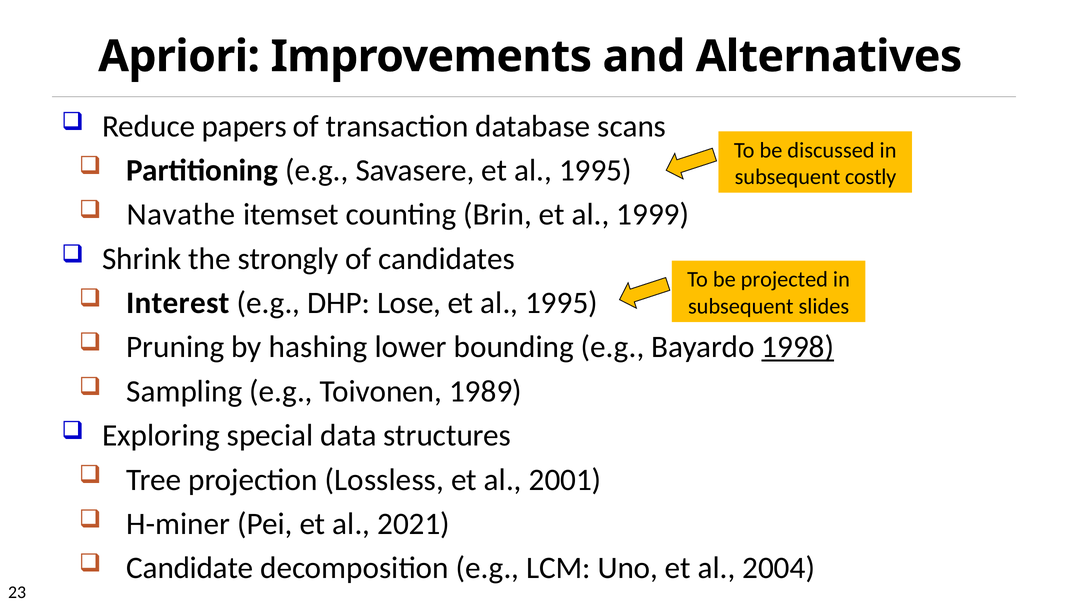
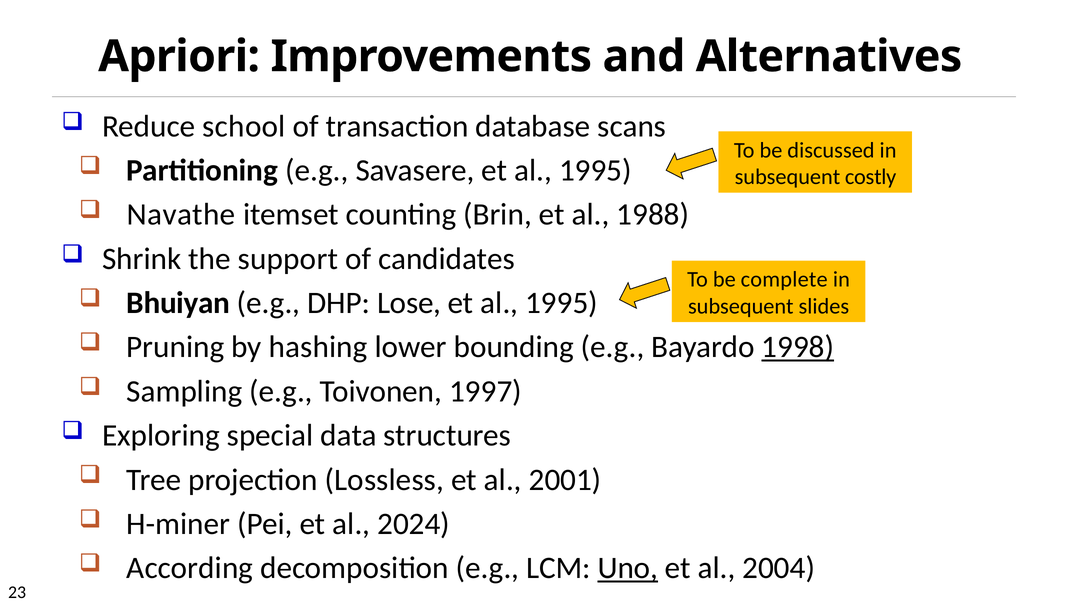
papers: papers -> school (244, 126)
1999: 1999 -> 1988 (653, 215)
strongly: strongly -> support (288, 259)
projected: projected -> complete (784, 280)
Interest: Interest -> Bhuiyan (178, 303)
1989: 1989 -> 1997 (485, 392)
2021: 2021 -> 2024 (414, 524)
Candidate: Candidate -> According (190, 568)
Uno underline: none -> present (628, 568)
